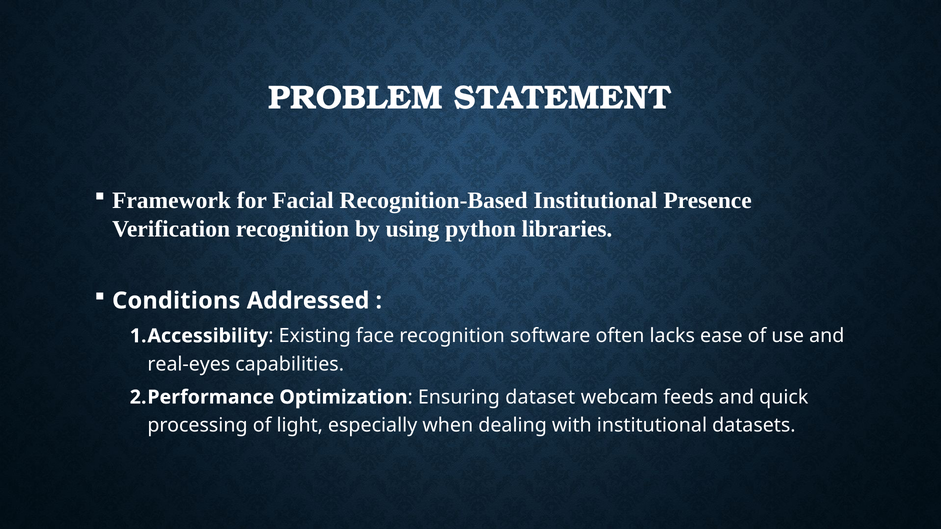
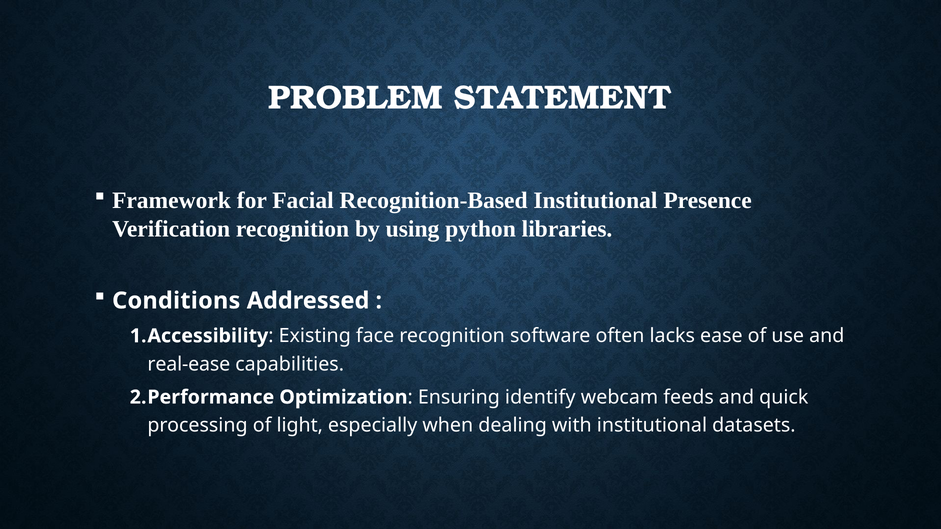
real-eyes: real-eyes -> real-ease (189, 364)
dataset: dataset -> identify (540, 397)
